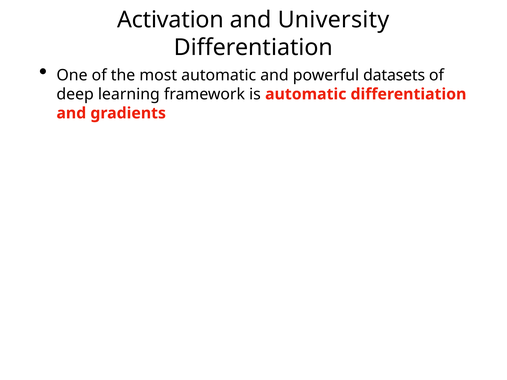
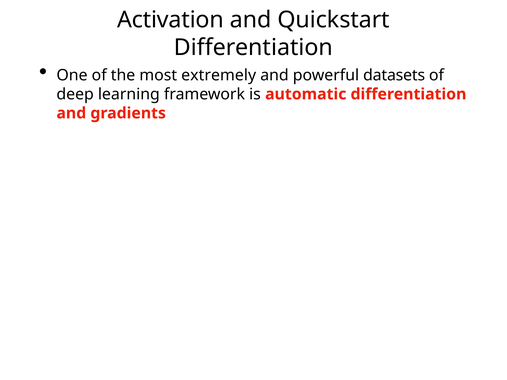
University: University -> Quickstart (334, 20)
most automatic: automatic -> extremely (219, 75)
